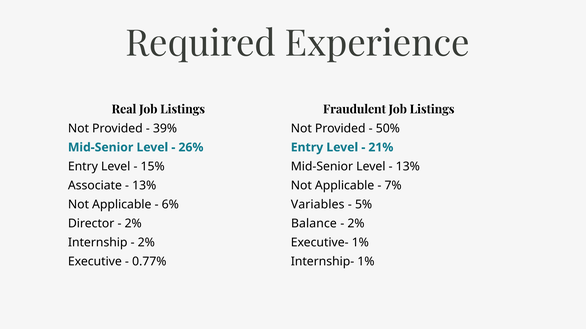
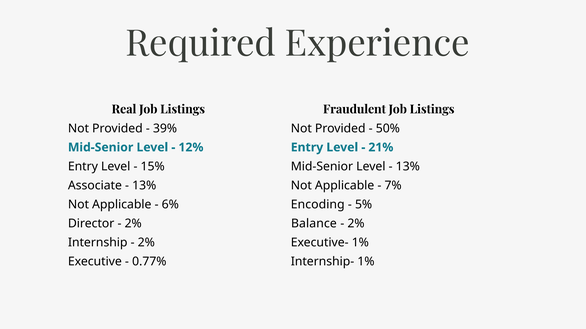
26%: 26% -> 12% (191, 148)
Variables: Variables -> Encoding (318, 205)
